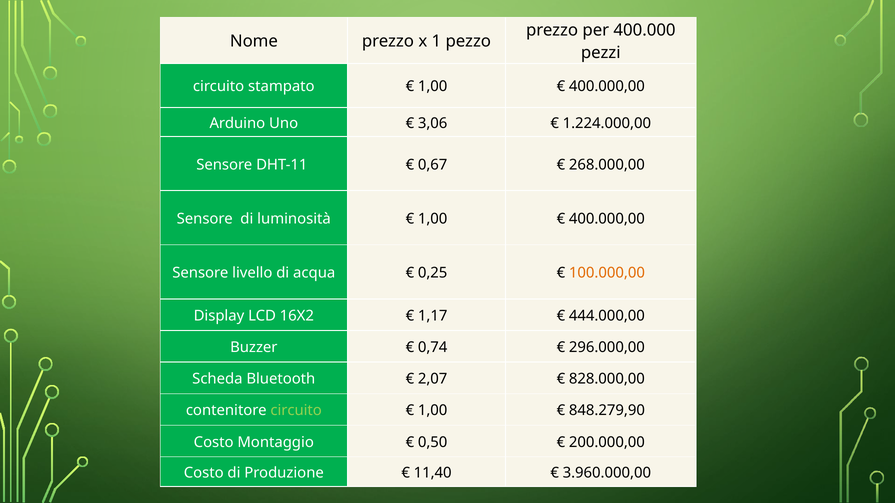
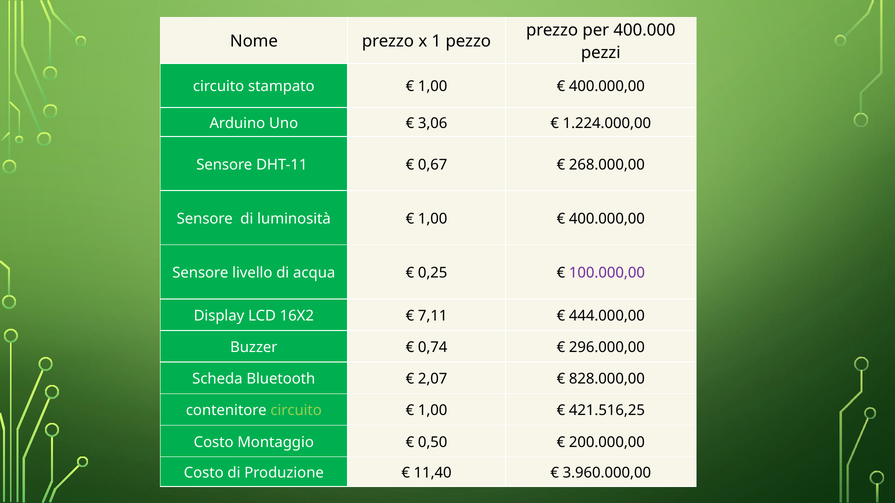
100.000,00 colour: orange -> purple (607, 273)
1,17: 1,17 -> 7,11 (433, 316)
848.279,90: 848.279,90 -> 421.516,25 (607, 411)
